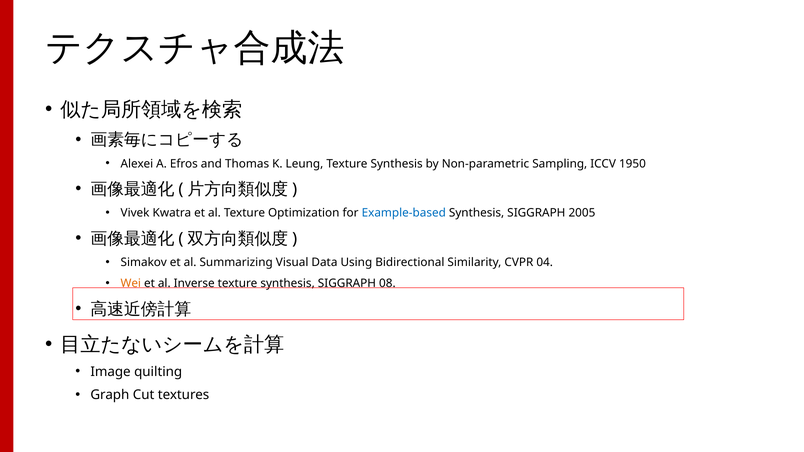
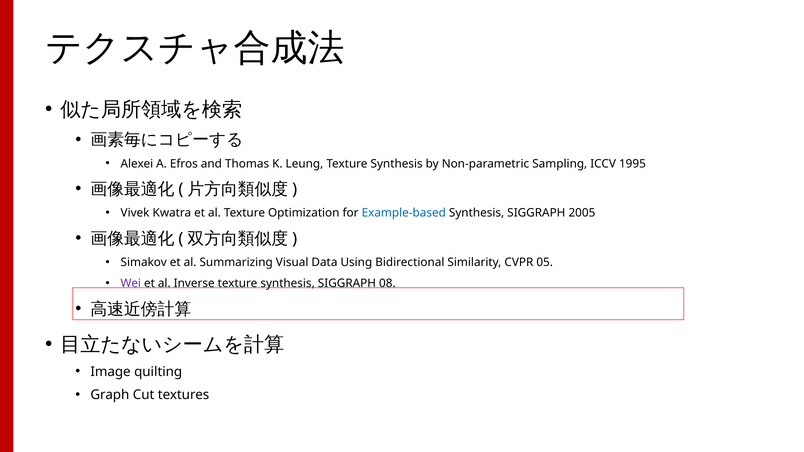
1950: 1950 -> 1995 (632, 164)
04: 04 -> 05 (545, 263)
Wei colour: orange -> purple (131, 284)
